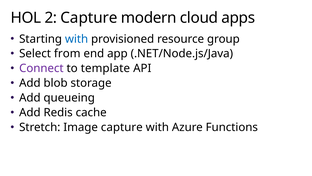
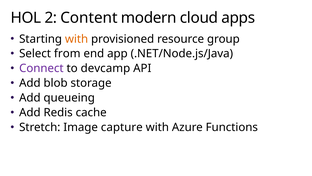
2 Capture: Capture -> Content (89, 18)
with colour: blue -> orange (77, 39)
template: template -> devcamp (105, 68)
